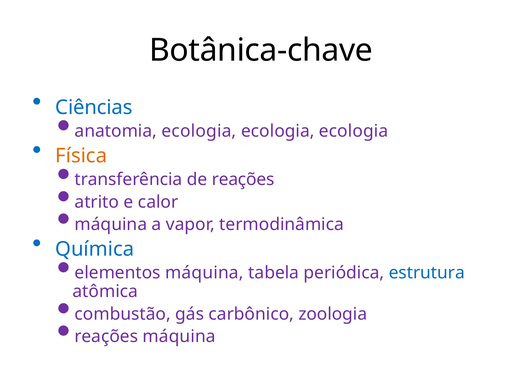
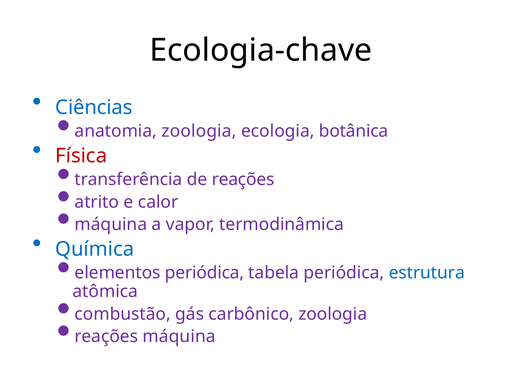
Botânica-chave: Botânica-chave -> Ecologia-chave (261, 51)
anatomia ecologia: ecologia -> zoologia (199, 131)
ecologia: ecologia -> botânica (354, 131)
Física colour: orange -> red (81, 156)
elementos máquina: máquina -> periódica (205, 273)
